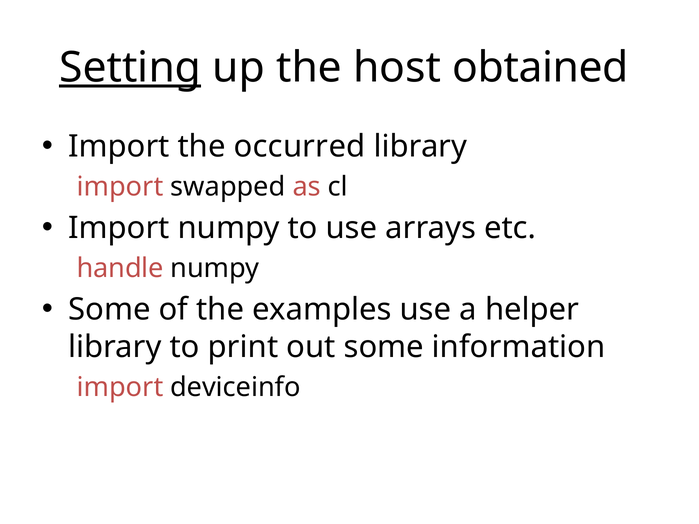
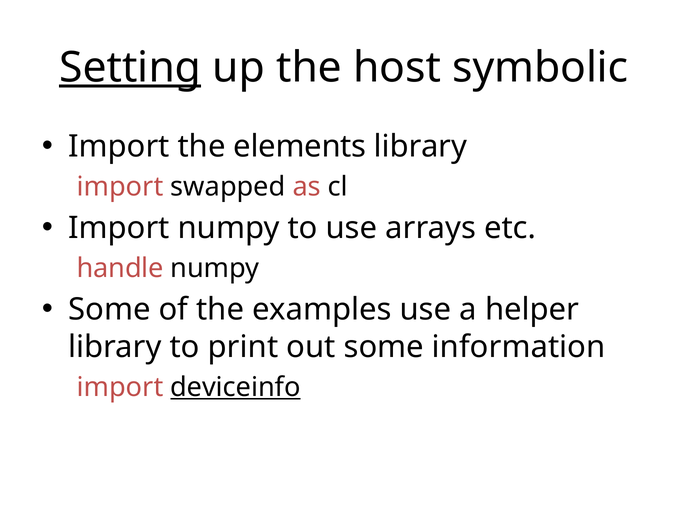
obtained: obtained -> symbolic (540, 68)
occurred: occurred -> elements (300, 147)
deviceinfo underline: none -> present (235, 387)
